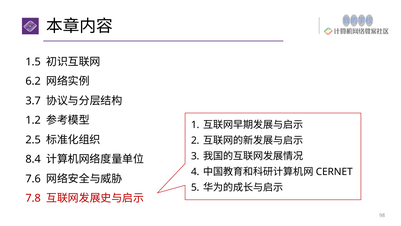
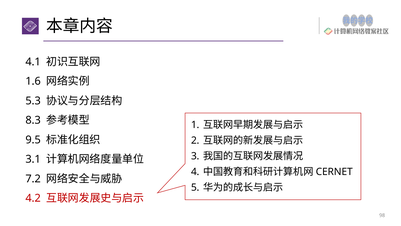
1.5: 1.5 -> 4.1 (33, 62)
6.2: 6.2 -> 1.6 (33, 81)
3.7: 3.7 -> 5.3 (33, 101)
1.2: 1.2 -> 8.3 (33, 120)
2.5: 2.5 -> 9.5 (33, 140)
8.4: 8.4 -> 3.1 (33, 159)
7.6: 7.6 -> 7.2 (33, 178)
7.8: 7.8 -> 4.2 (33, 198)
